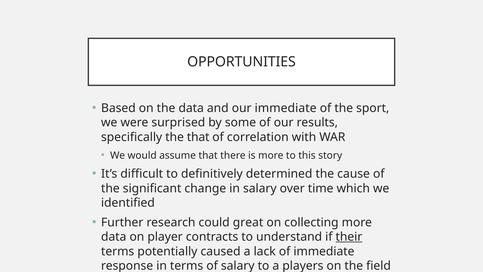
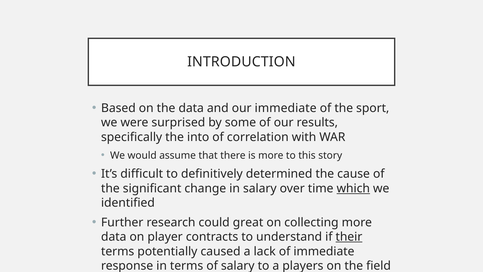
OPPORTUNITIES: OPPORTUNITIES -> INTRODUCTION (241, 62)
the that: that -> into (198, 137)
which underline: none -> present (353, 188)
